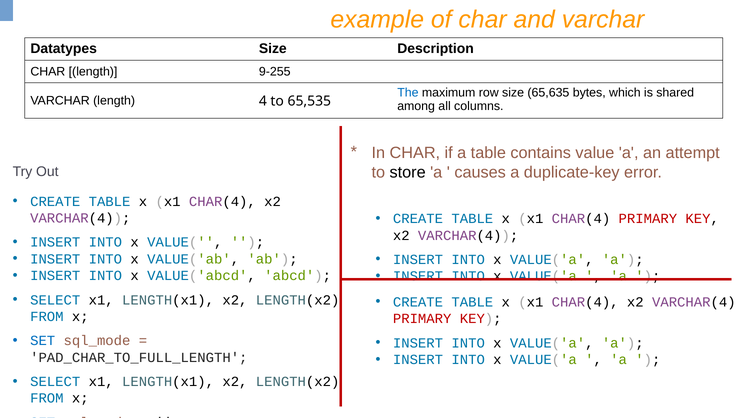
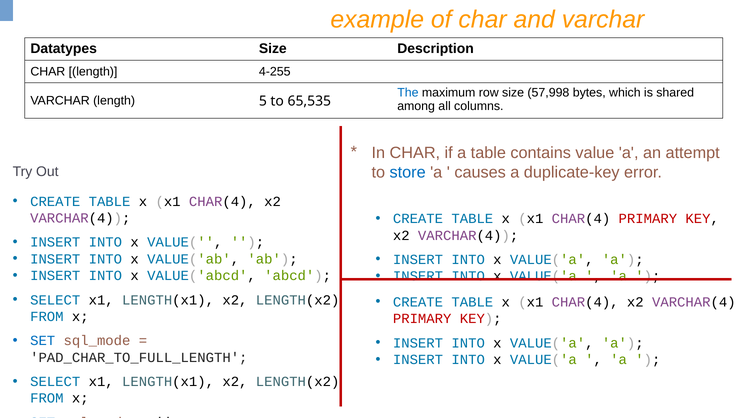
9-255: 9-255 -> 4-255 (275, 72)
65,635: 65,635 -> 57,998 (548, 93)
4: 4 -> 5 (263, 101)
store colour: black -> blue (408, 172)
